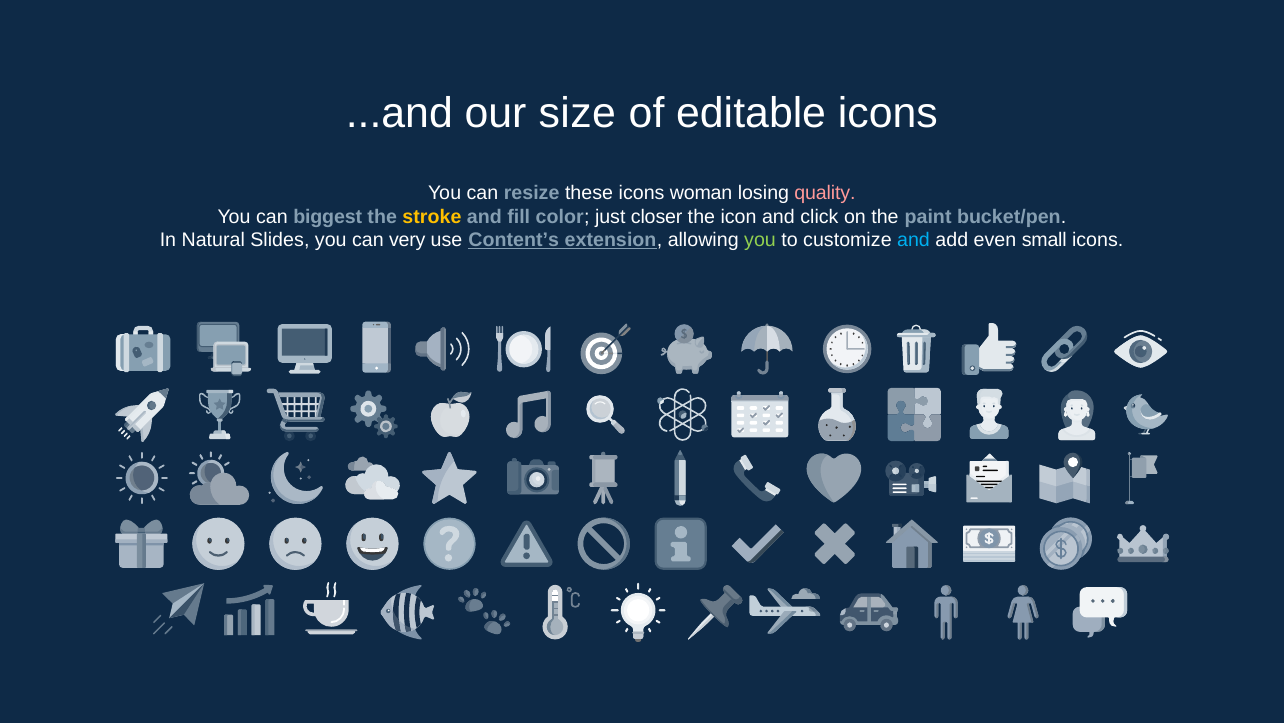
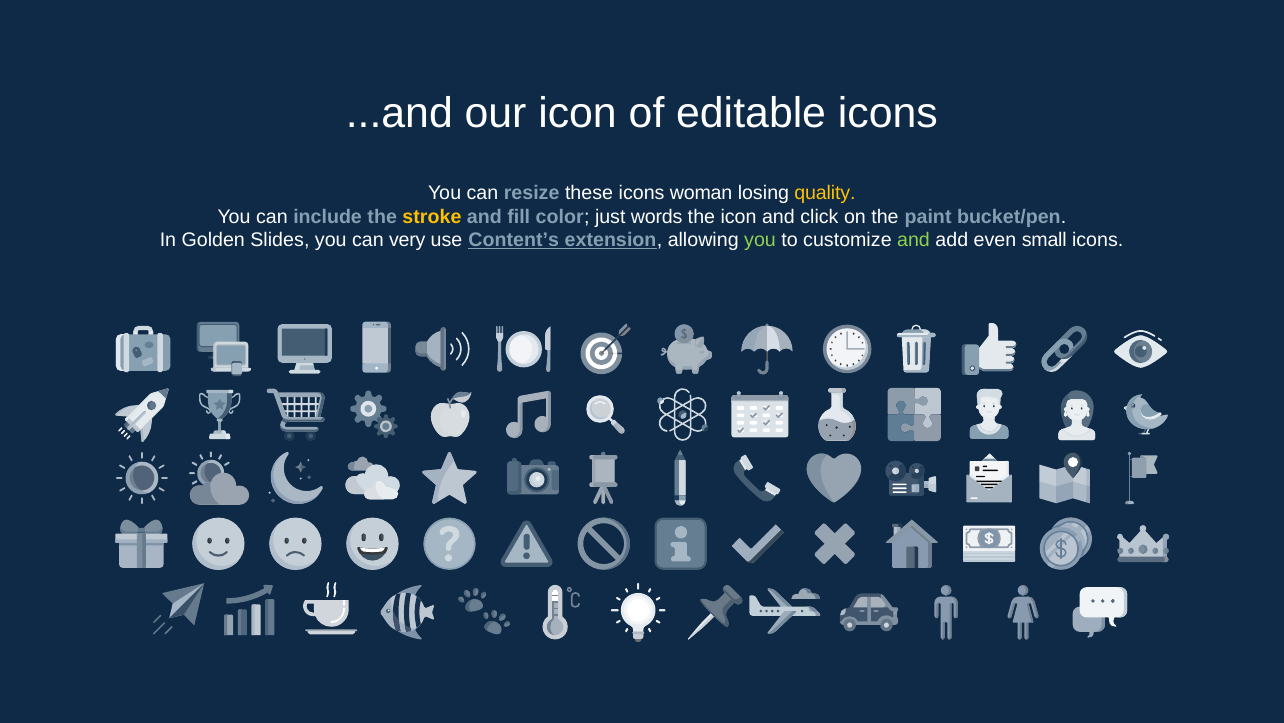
our size: size -> icon (578, 113)
quality colour: pink -> yellow (825, 193)
biggest: biggest -> include (328, 216)
closer: closer -> words (657, 216)
Natural: Natural -> Golden (213, 240)
and colour: light blue -> light green (913, 240)
